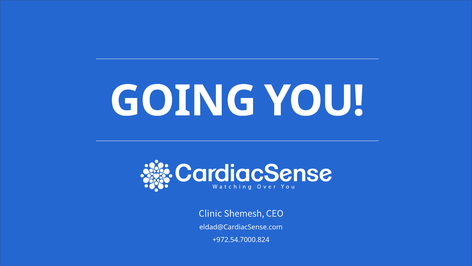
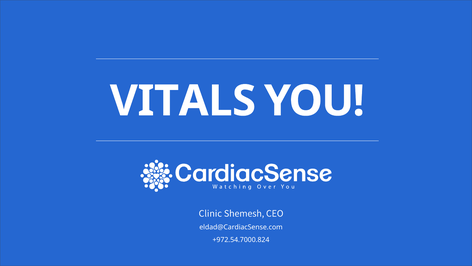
GOING: GOING -> VITALS (183, 101)
